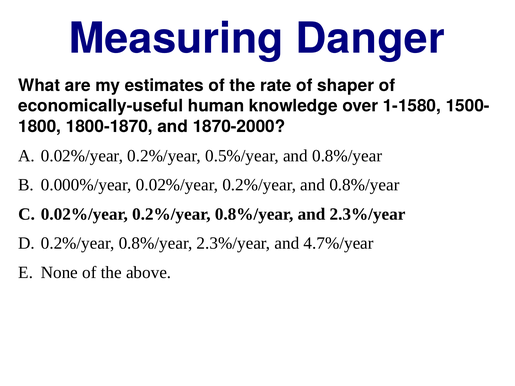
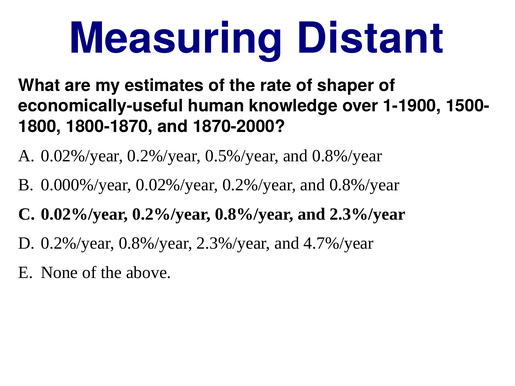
Danger: Danger -> Distant (370, 39)
1-1580: 1-1580 -> 1-1900 (412, 106)
